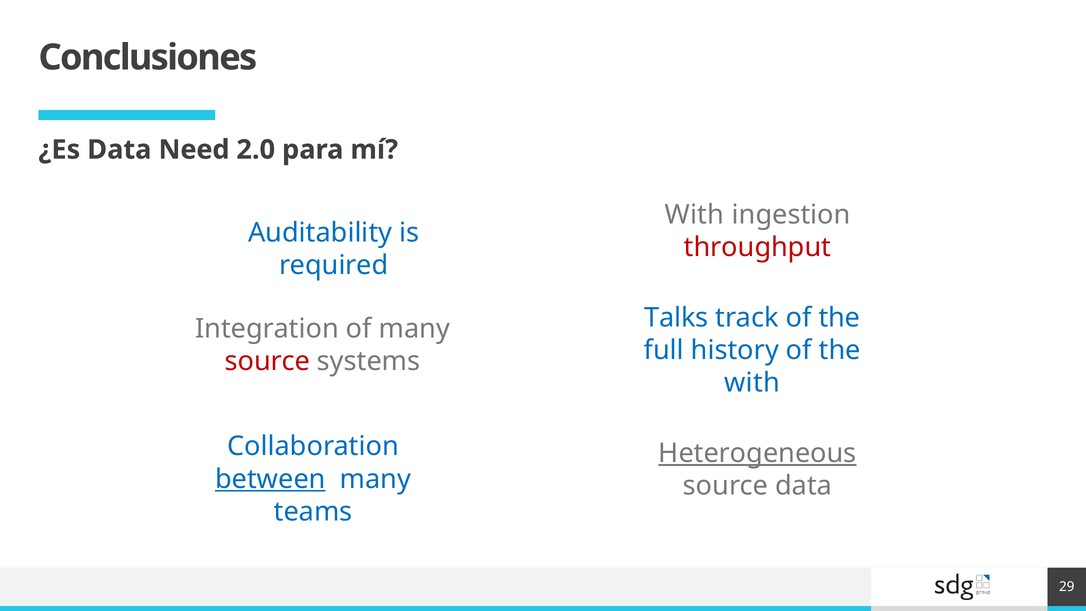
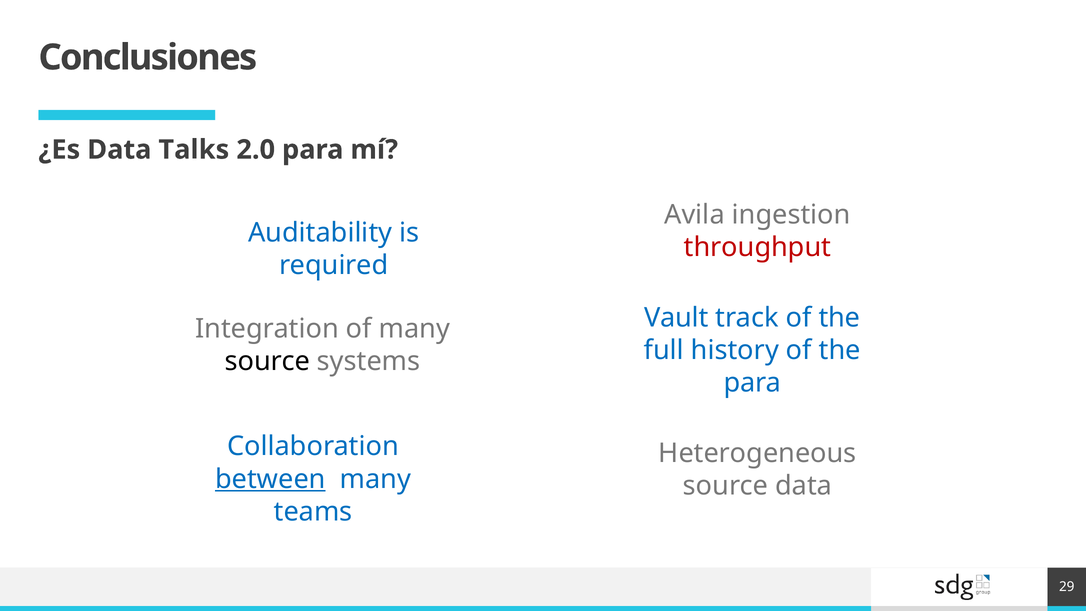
Need: Need -> Talks (194, 150)
With: With -> Avila (695, 215)
Talks: Talks -> Vault (676, 318)
source colour: red -> black (267, 361)
with: with -> para (752, 383)
Heterogeneous underline: present -> none (757, 453)
